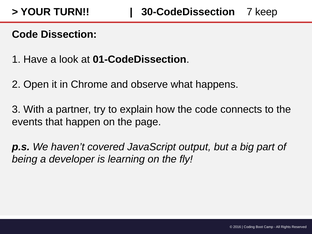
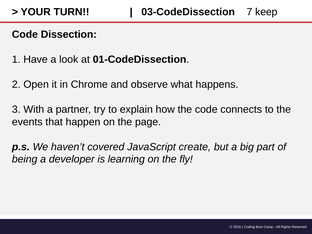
30-CodeDissection: 30-CodeDissection -> 03-CodeDissection (188, 12)
output: output -> create (195, 147)
